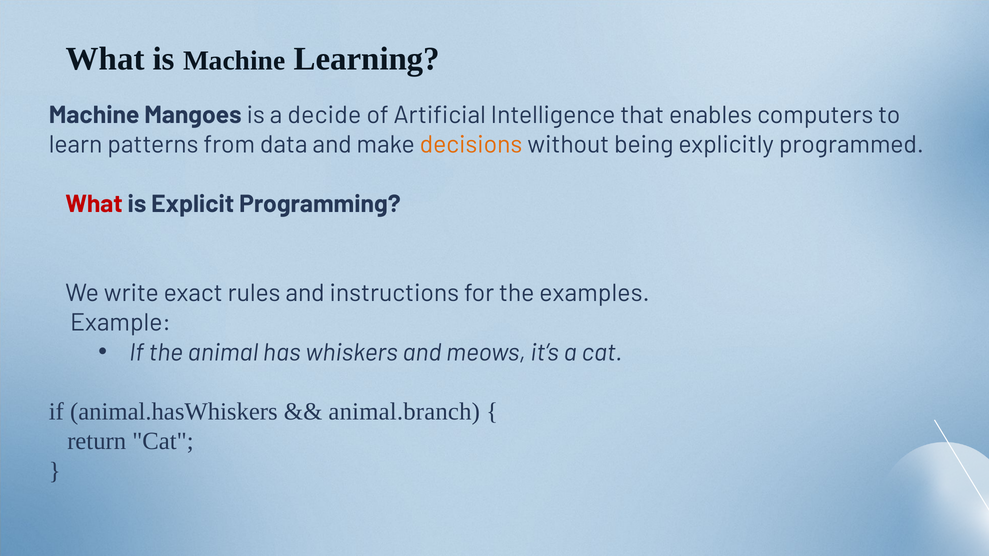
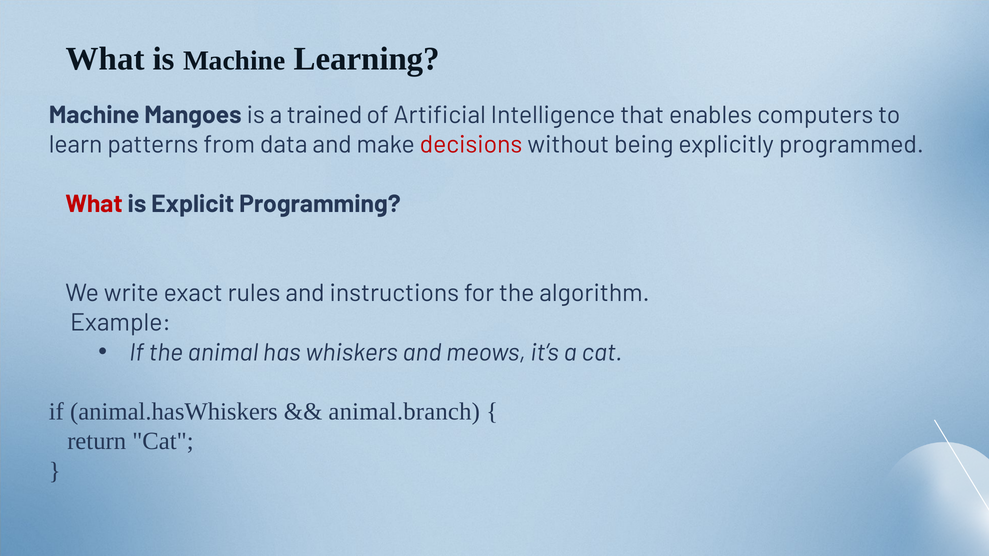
decide: decide -> trained (325, 115)
decisions colour: orange -> red (471, 145)
examples: examples -> algorithm (594, 293)
